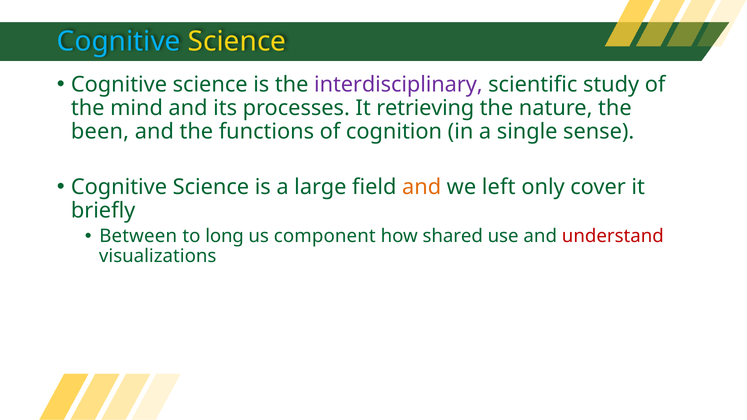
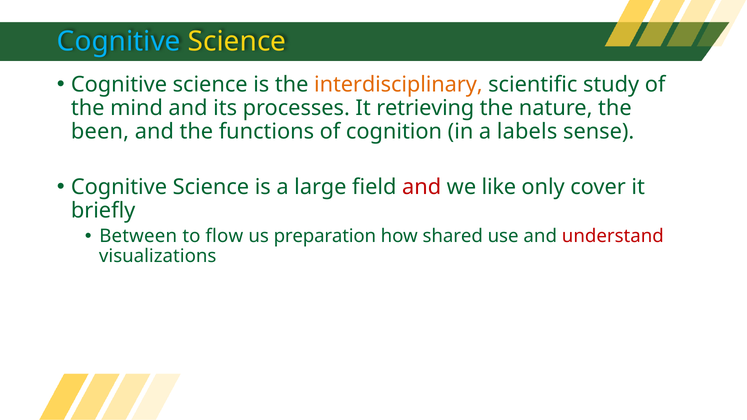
interdisciplinary colour: purple -> orange (398, 84)
single: single -> labels (527, 132)
and colour: orange -> red (422, 187)
left: left -> like (499, 187)
long: long -> flow (224, 236)
component: component -> preparation (325, 236)
